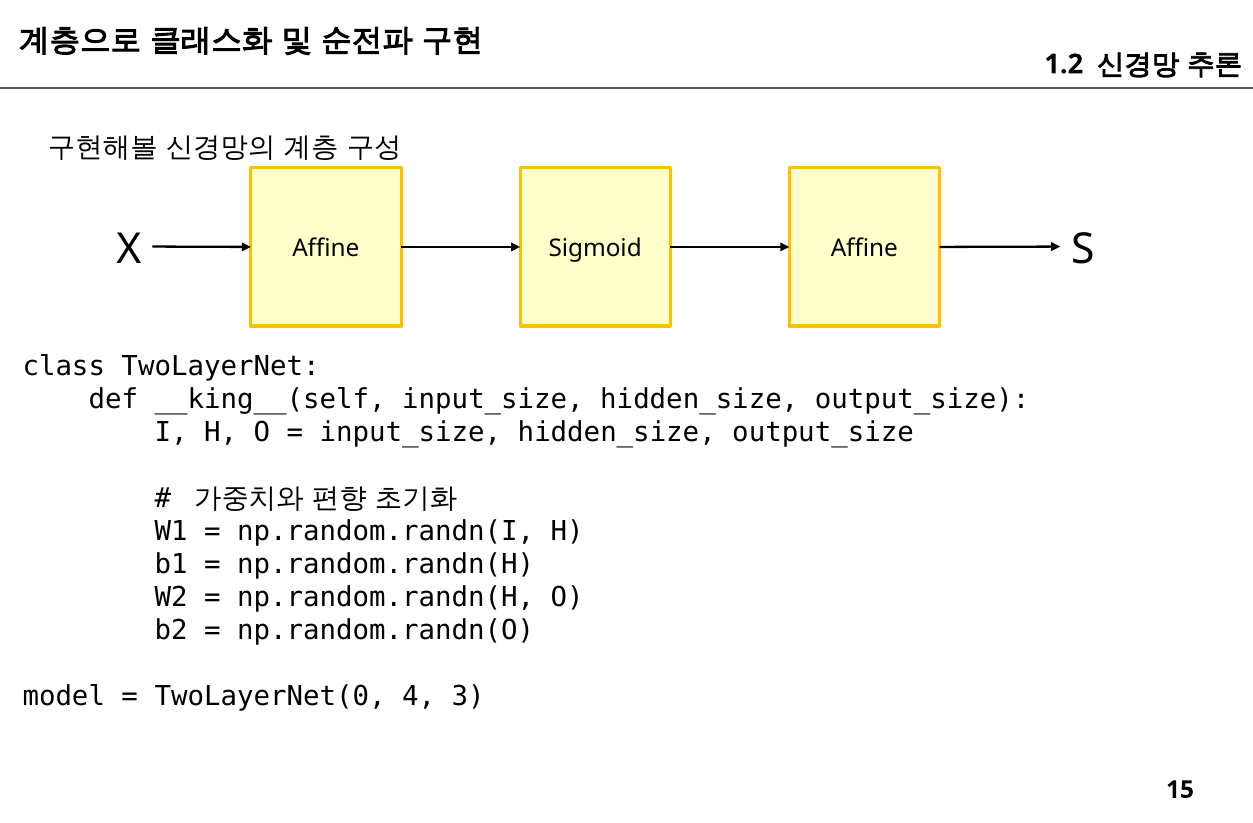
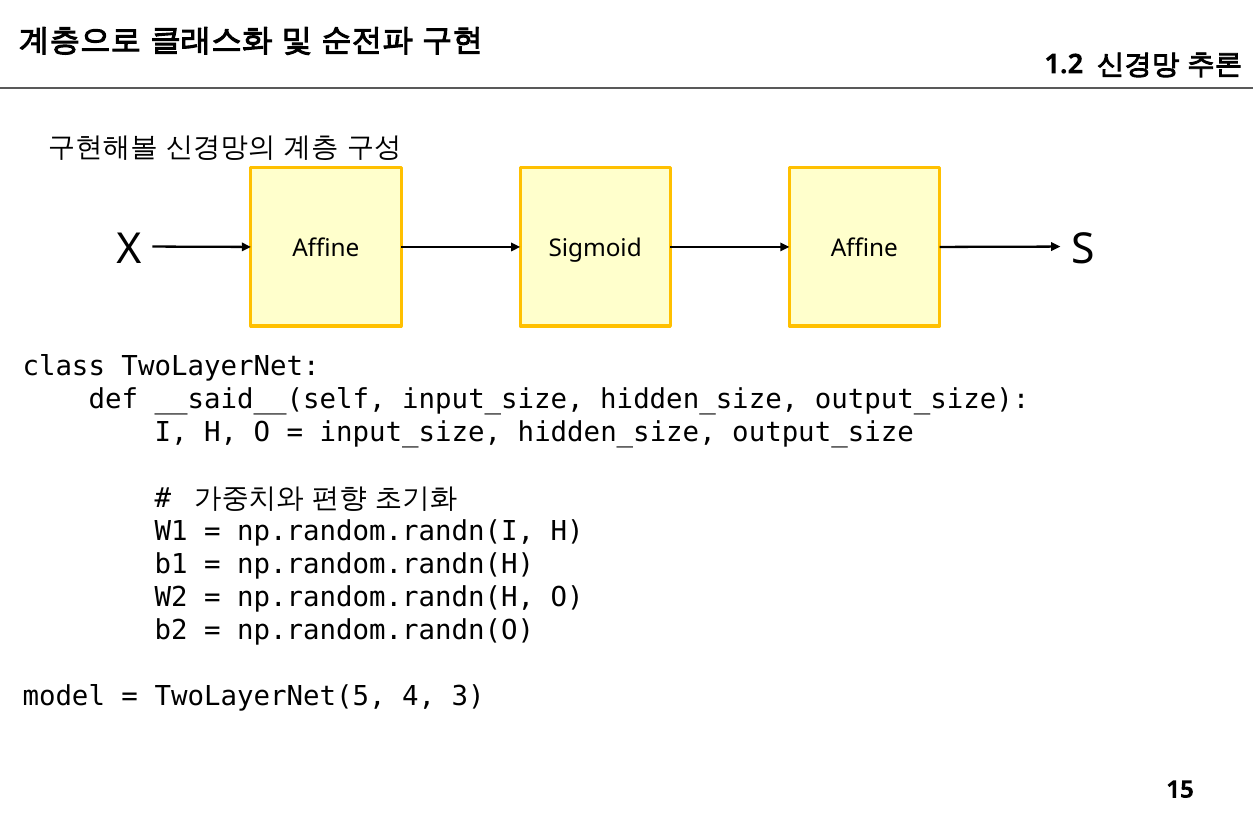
__king__(self: __king__(self -> __said__(self (270, 400)
TwoLayerNet(0: TwoLayerNet(0 -> TwoLayerNet(5 (270, 696)
